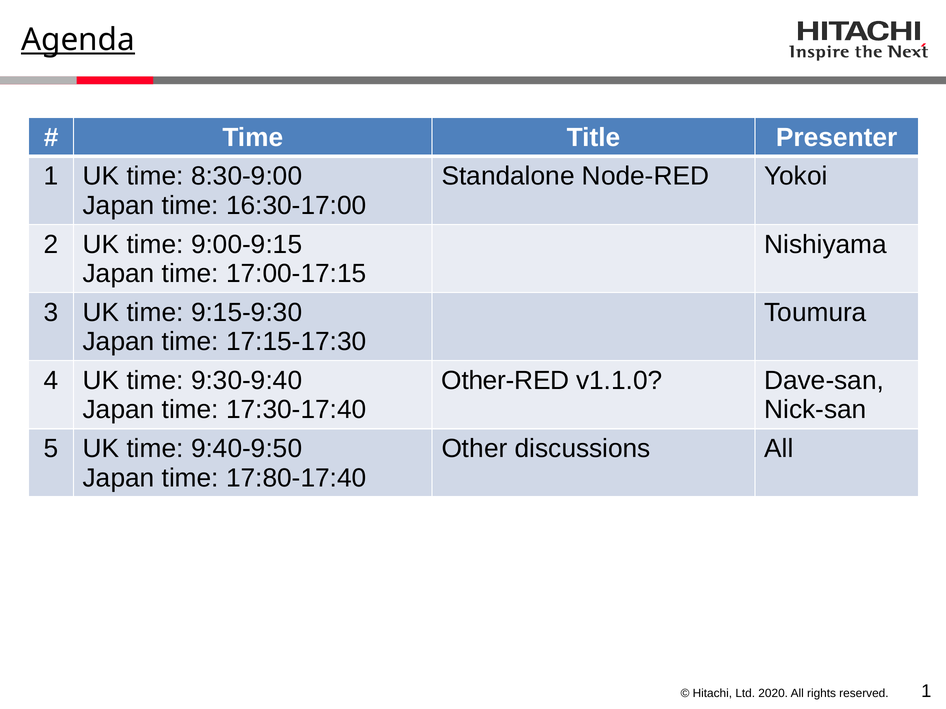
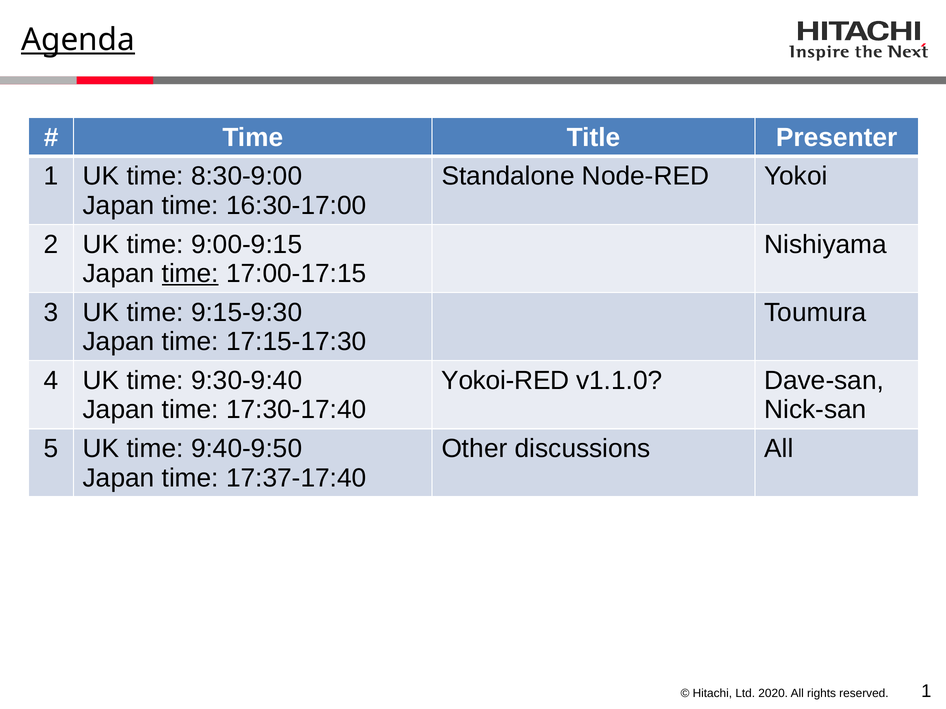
time underline: none -> present (190, 274)
Other-RED: Other-RED -> Yokoi-RED (505, 381)
17:80-17:40: 17:80-17:40 -> 17:37-17:40 (296, 478)
